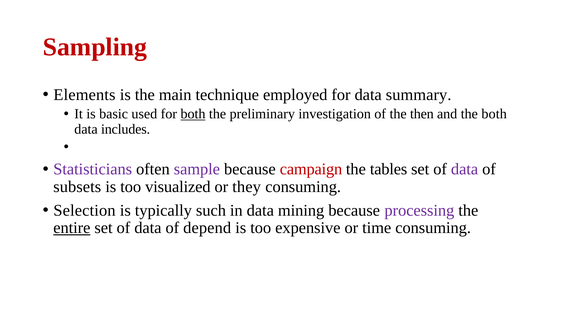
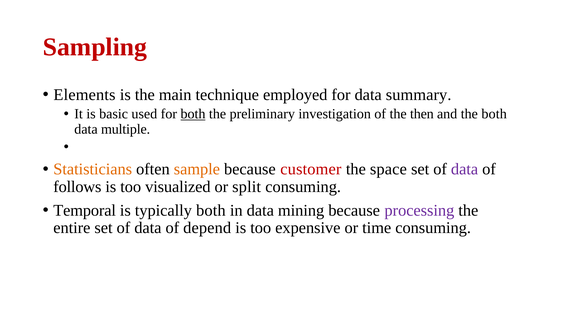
includes: includes -> multiple (126, 129)
Statisticians colour: purple -> orange (93, 170)
sample colour: purple -> orange (197, 170)
campaign: campaign -> customer (311, 170)
tables: tables -> space (388, 170)
subsets: subsets -> follows (77, 187)
they: they -> split (247, 187)
Selection: Selection -> Temporal (85, 211)
typically such: such -> both (211, 211)
entire underline: present -> none (72, 228)
